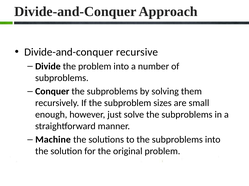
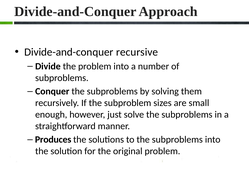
Machine: Machine -> Produces (53, 140)
